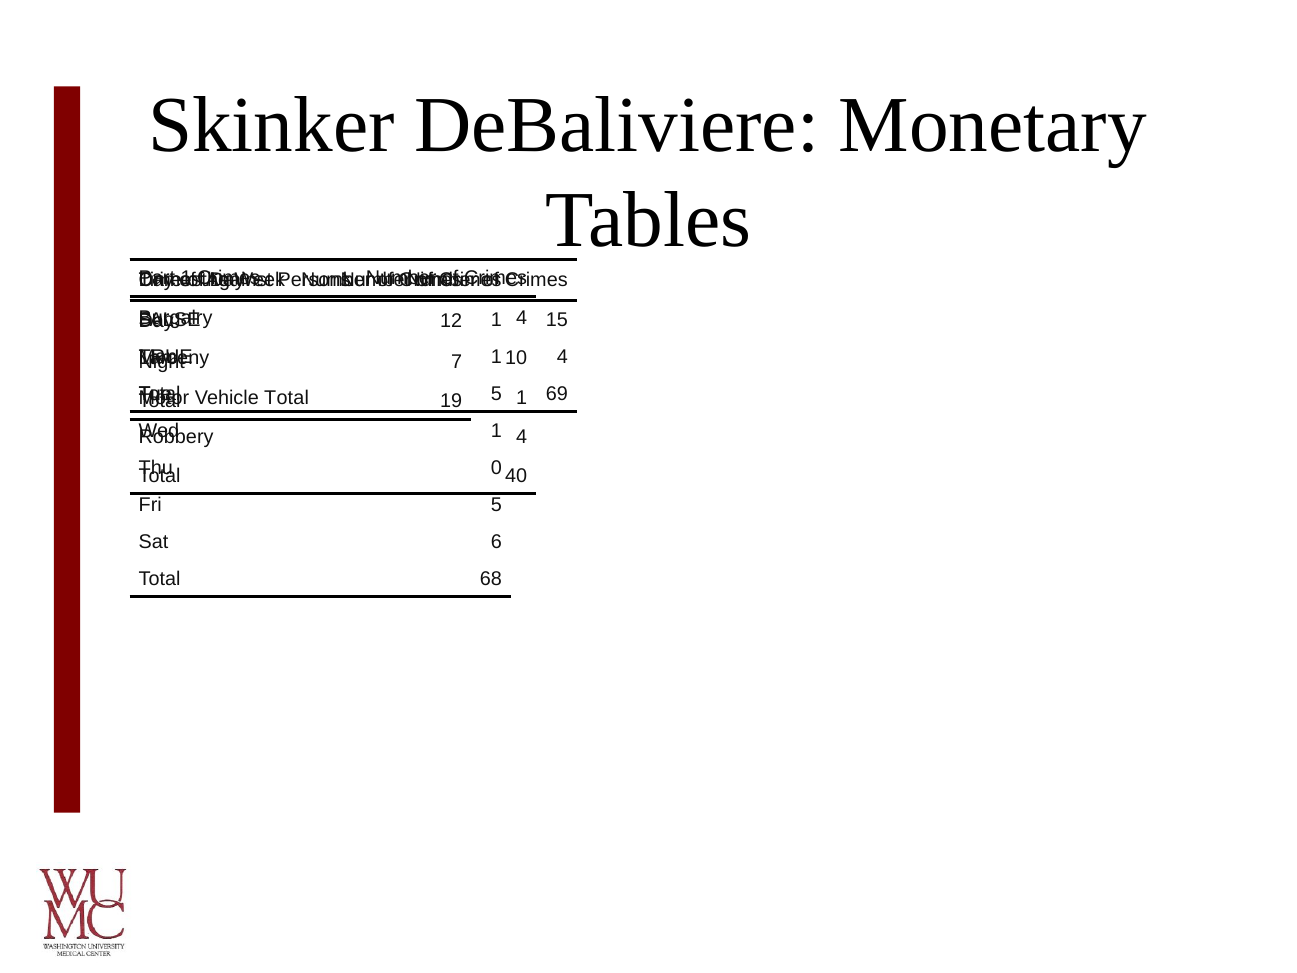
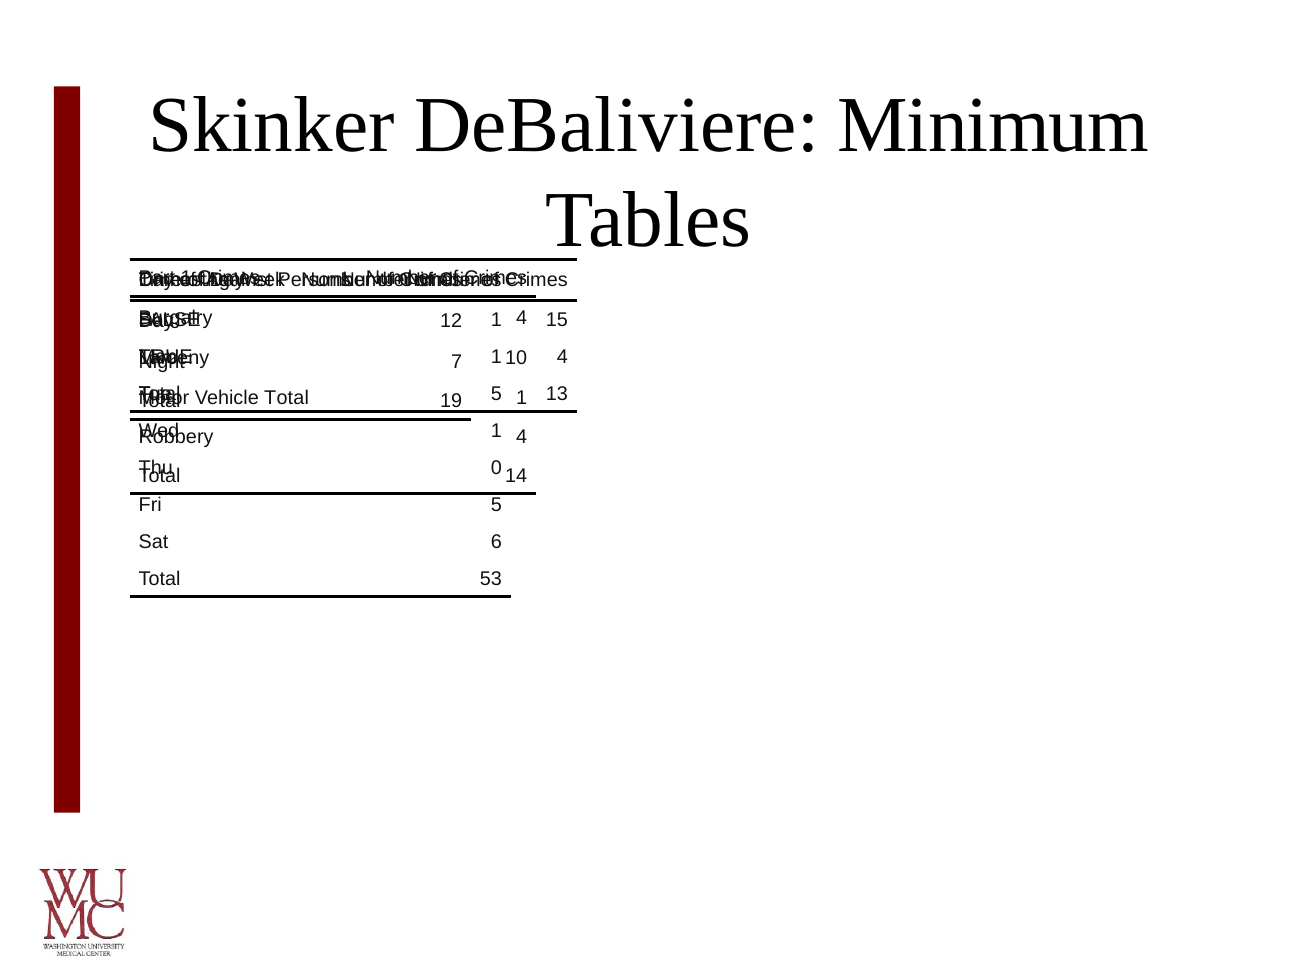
Monetary: Monetary -> Minimum (993, 126)
69: 69 -> 13 (557, 394)
40: 40 -> 14 (516, 475)
68: 68 -> 53 (491, 579)
